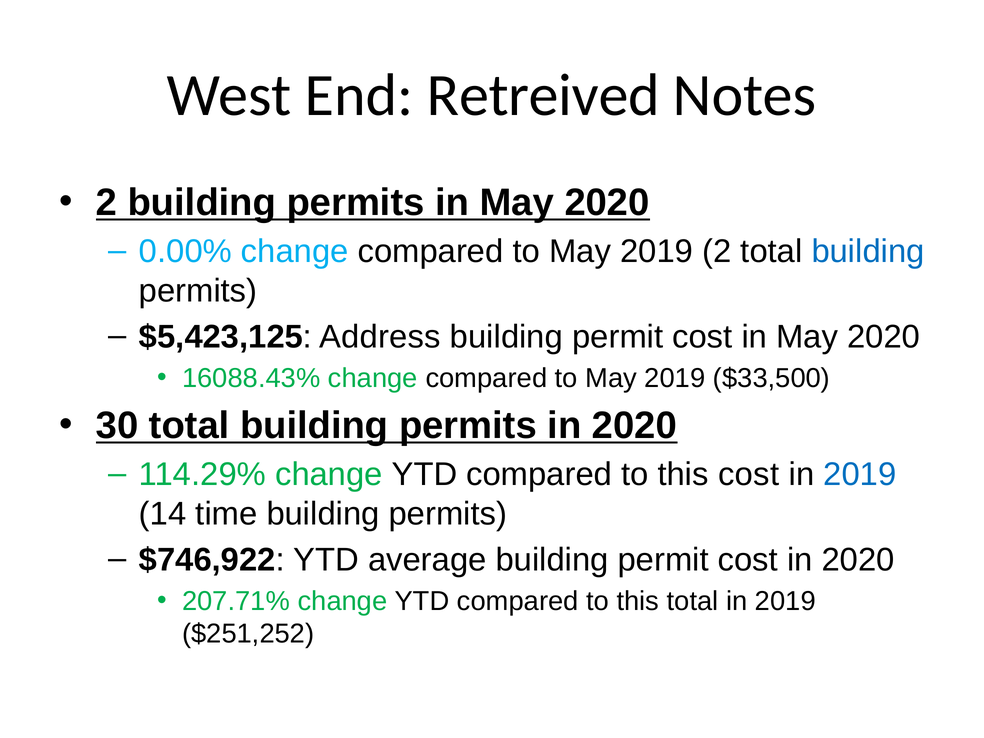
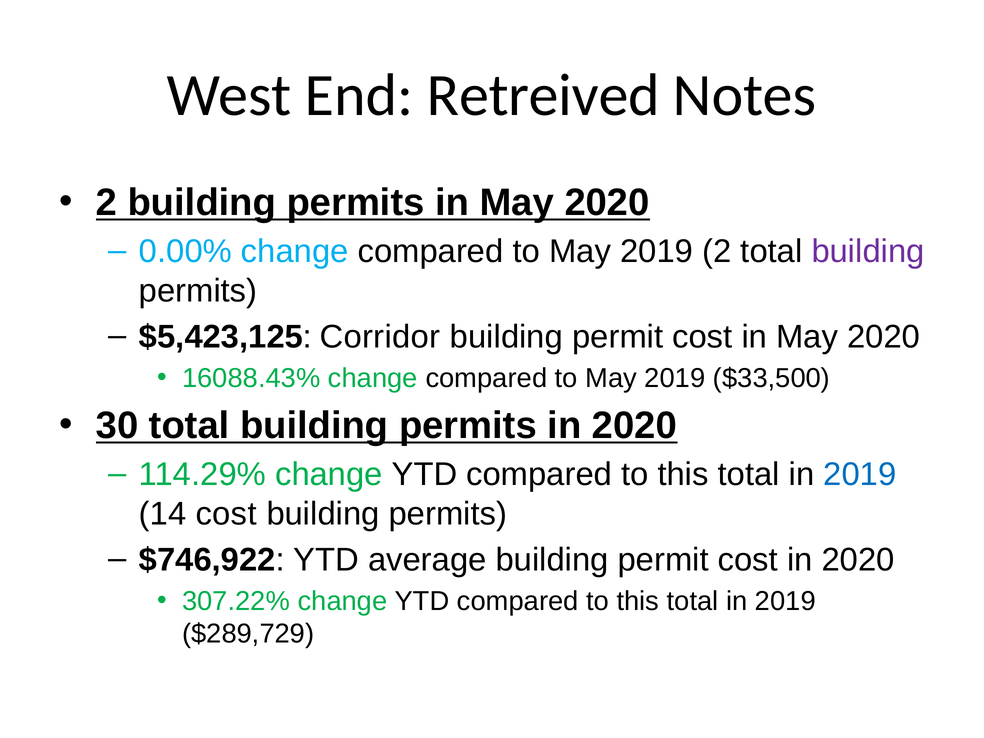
building colour: blue -> purple (868, 252)
Address: Address -> Corridor (380, 337)
cost: cost -> total (749, 475)
14 time: time -> cost (226, 514)
207.71%: 207.71% -> 307.22% (236, 601)
$251,252: $251,252 -> $289,729 (248, 634)
